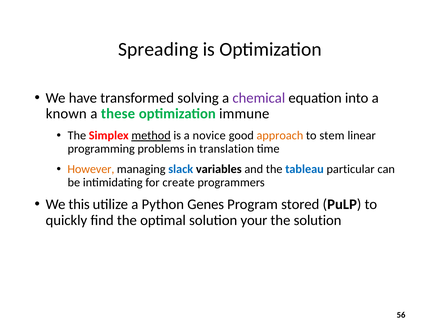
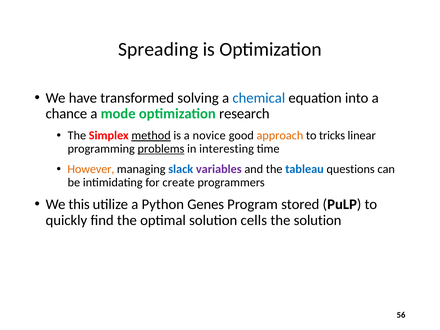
chemical colour: purple -> blue (259, 98)
known: known -> chance (66, 114)
these: these -> mode (118, 114)
immune: immune -> research (244, 114)
stem: stem -> tricks (332, 136)
problems underline: none -> present (161, 149)
translation: translation -> interesting (227, 149)
variables colour: black -> purple (219, 169)
particular: particular -> questions (351, 169)
your: your -> cells (254, 220)
